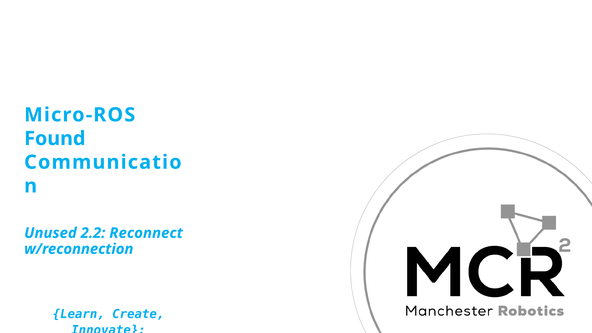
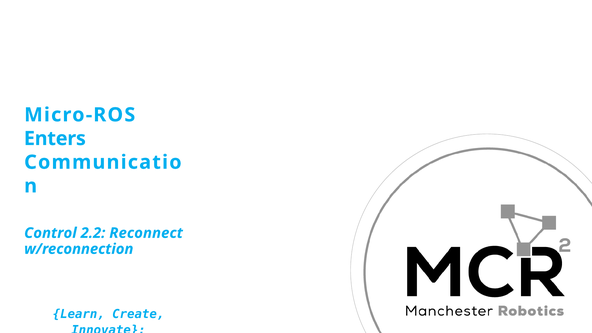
Found: Found -> Enters (55, 139)
Unused: Unused -> Control (50, 233)
